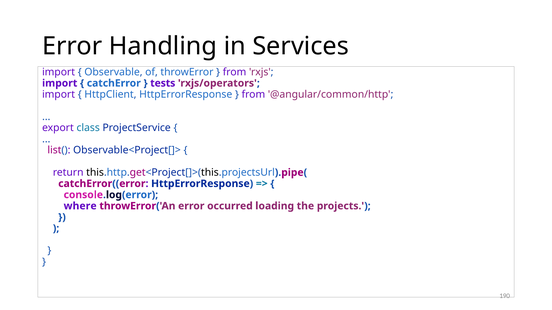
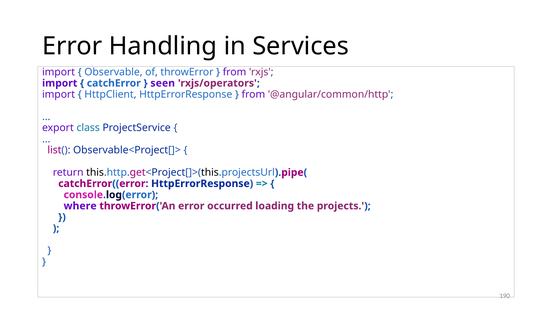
tests: tests -> seen (163, 83)
